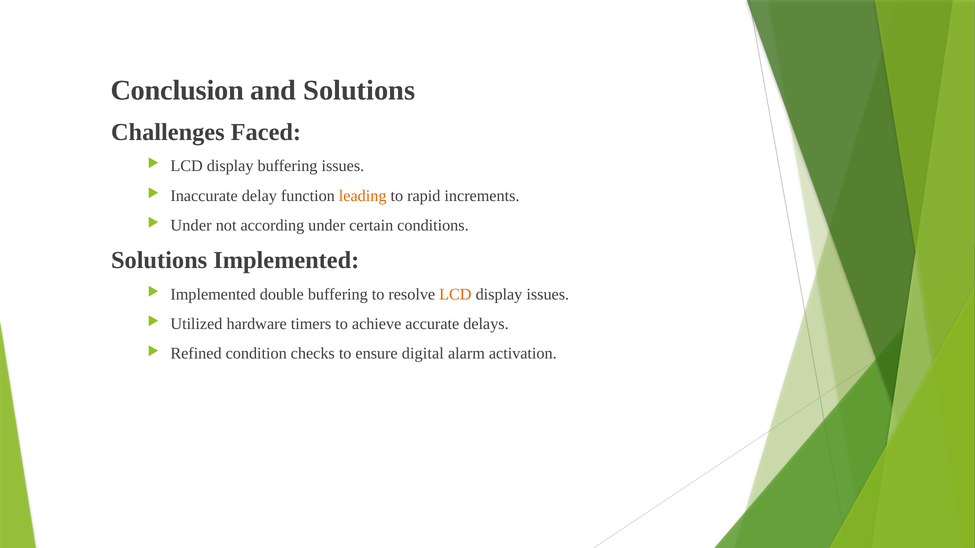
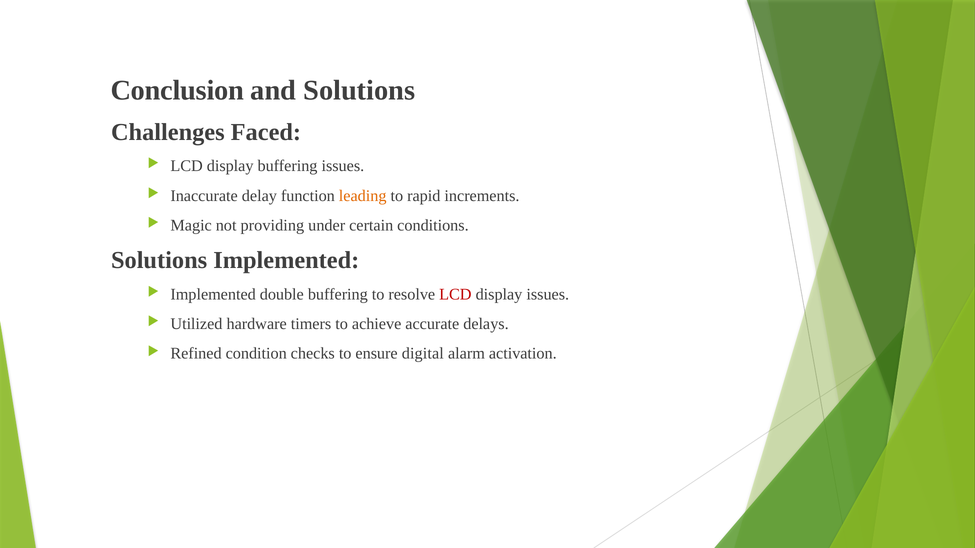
Under: Under -> Magic (191, 225)
according: according -> providing (272, 225)
LCD colour: orange -> red (455, 295)
